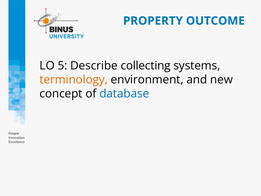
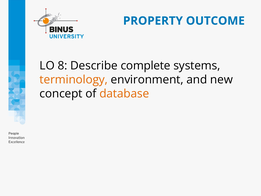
5: 5 -> 8 (63, 66)
collecting: collecting -> complete (146, 66)
database colour: blue -> orange (124, 94)
